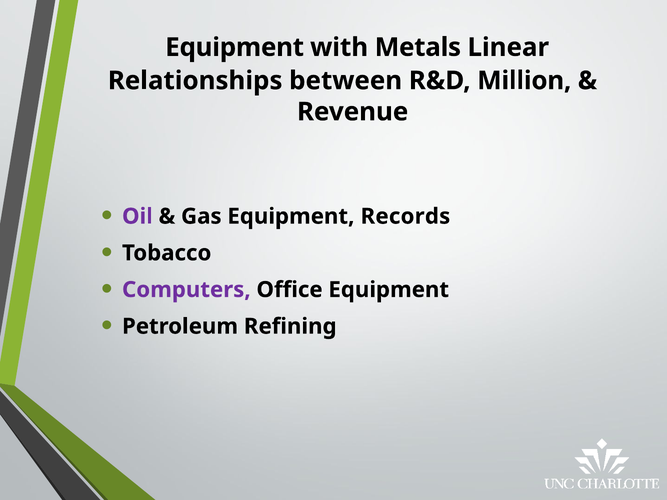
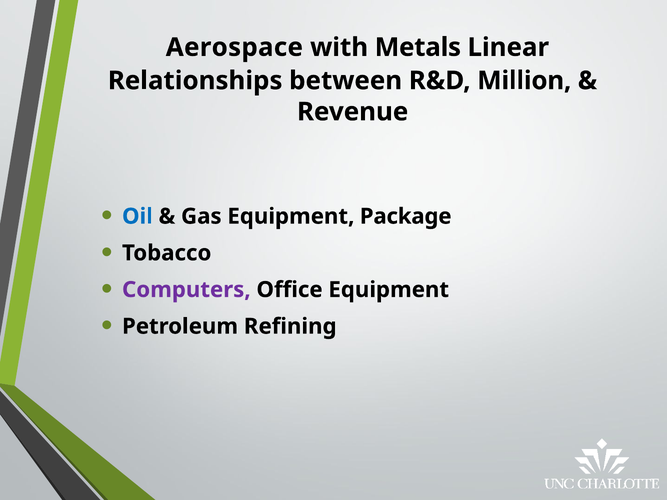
Equipment: Equipment -> Aerospace (234, 47)
Oil colour: purple -> blue (137, 216)
Records: Records -> Package (406, 216)
